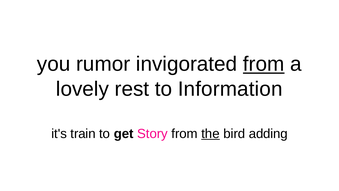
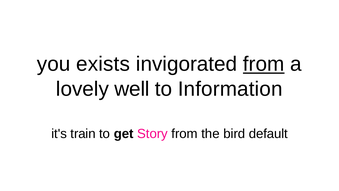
rumor: rumor -> exists (103, 64)
rest: rest -> well (132, 89)
the underline: present -> none (210, 134)
adding: adding -> default (268, 134)
